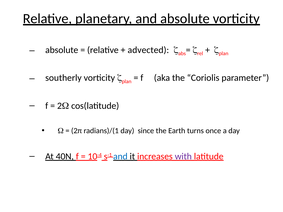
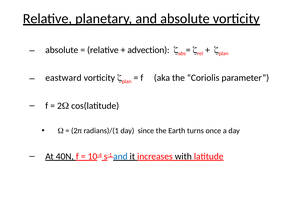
advected: advected -> advection (148, 50)
southerly: southerly -> eastward (63, 78)
with colour: purple -> black (183, 157)
